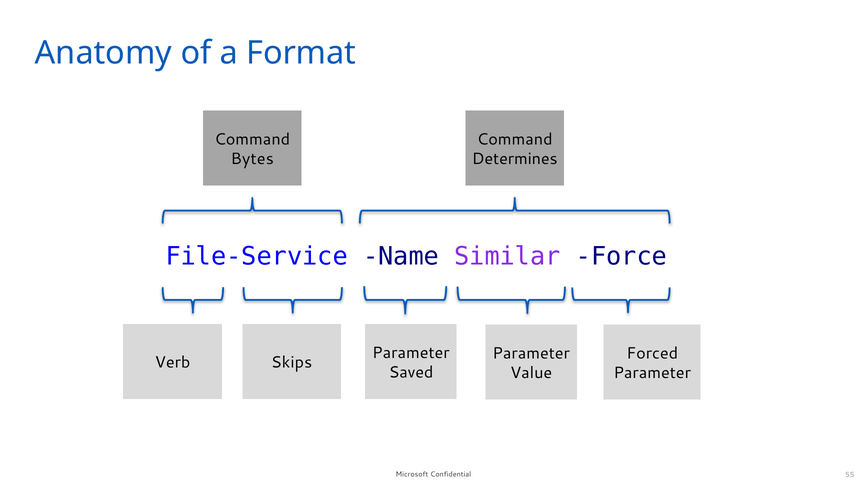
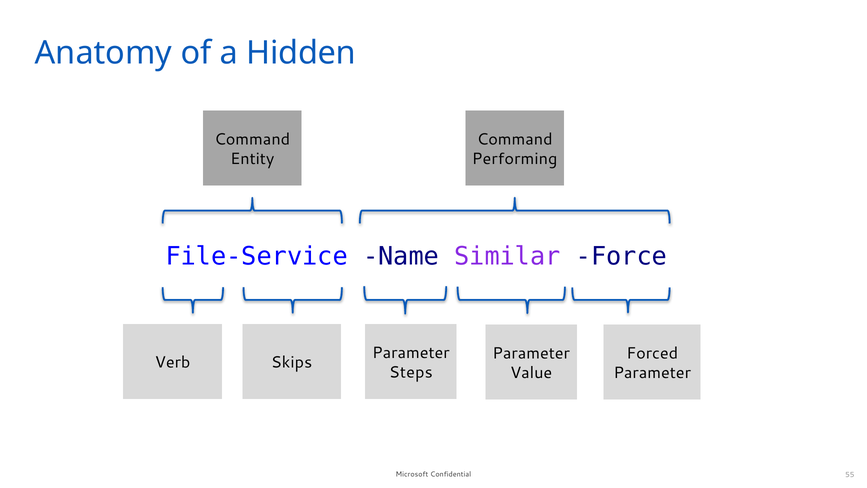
Format: Format -> Hidden (301, 53)
Bytes: Bytes -> Entity (252, 159)
Determines: Determines -> Performing (515, 159)
Saved: Saved -> Steps (411, 372)
